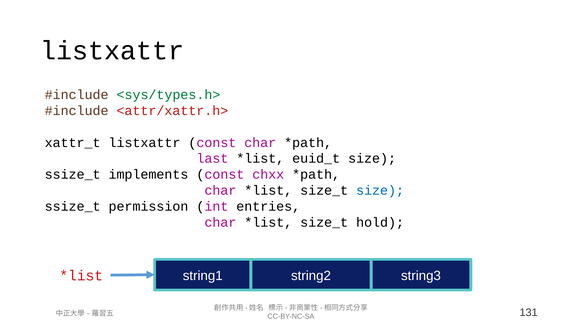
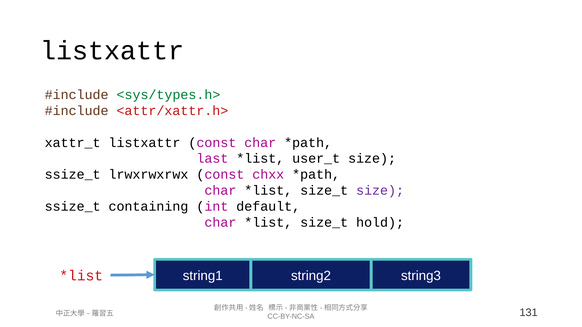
euid_t: euid_t -> user_t (316, 159)
implements: implements -> lrwxrwxrwx (148, 175)
size colour: blue -> purple (380, 191)
permission: permission -> containing (148, 207)
entries: entries -> default (268, 207)
